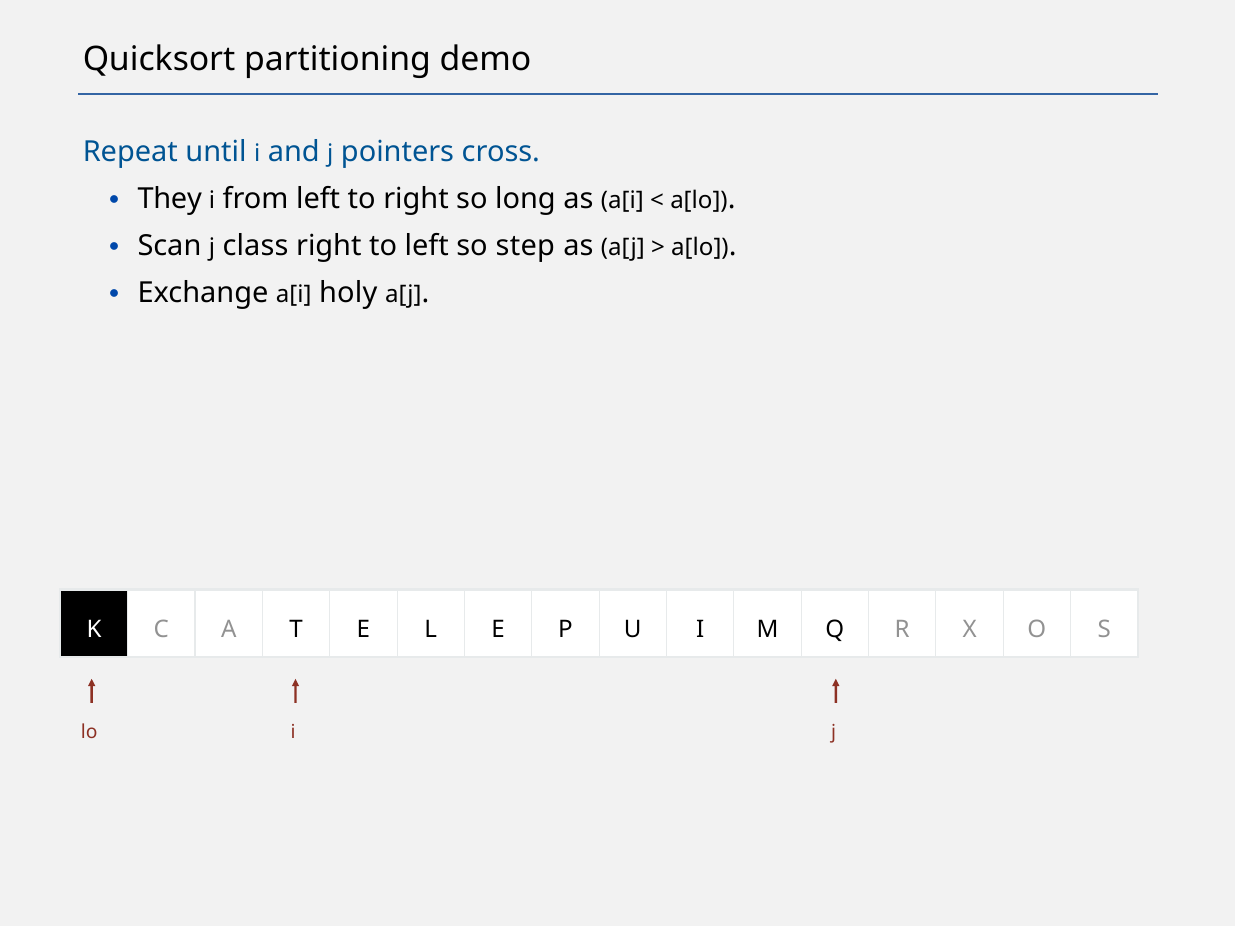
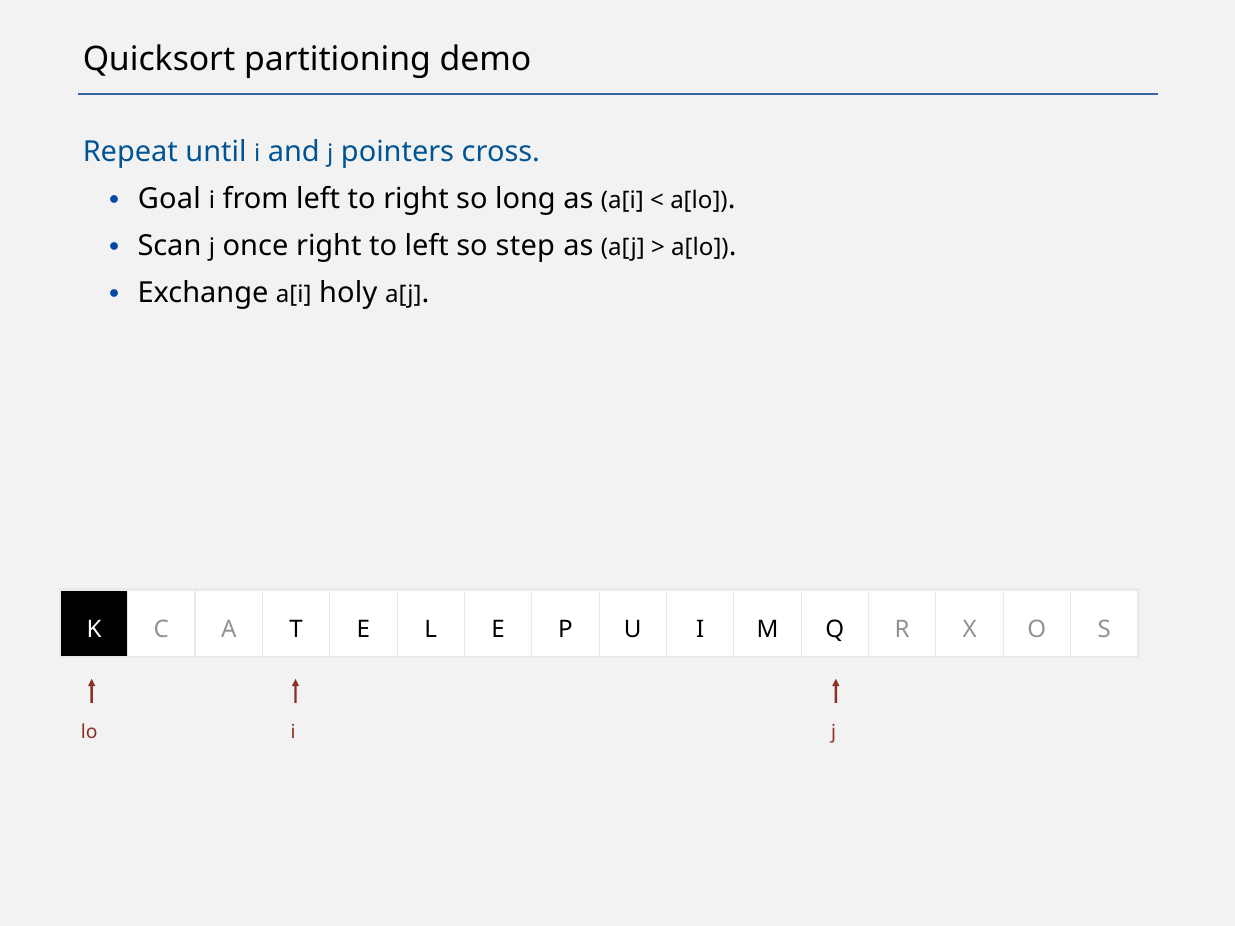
They: They -> Goal (169, 199)
class: class -> once (256, 246)
